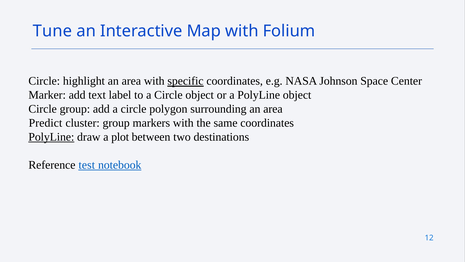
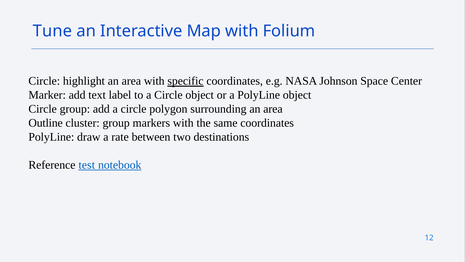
Predict: Predict -> Outline (46, 123)
PolyLine underline: present -> none (51, 137)
plot: plot -> rate (120, 137)
